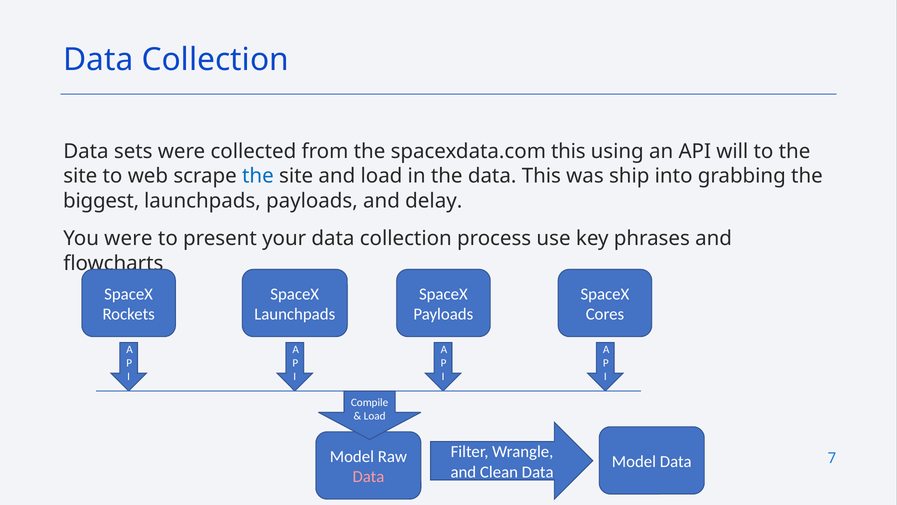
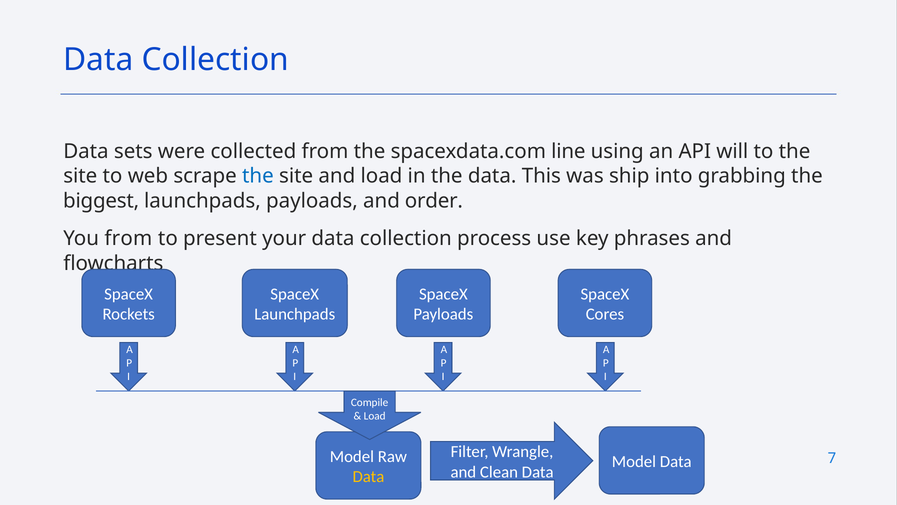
spacexdata.com this: this -> line (568, 151)
delay: delay -> order (434, 201)
You were: were -> from (128, 238)
Data colour: pink -> yellow (368, 476)
